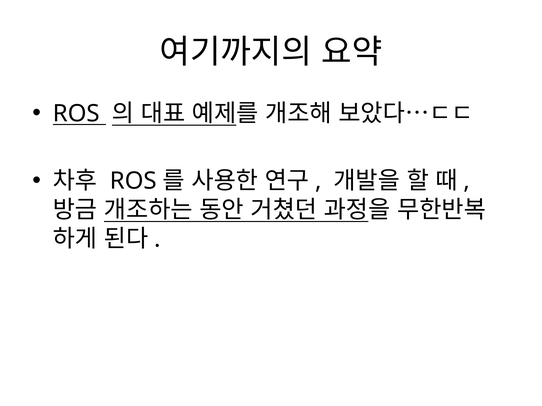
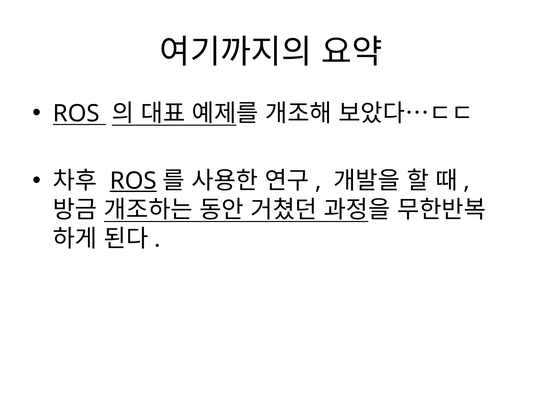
ROS underline: none -> present (133, 181)
